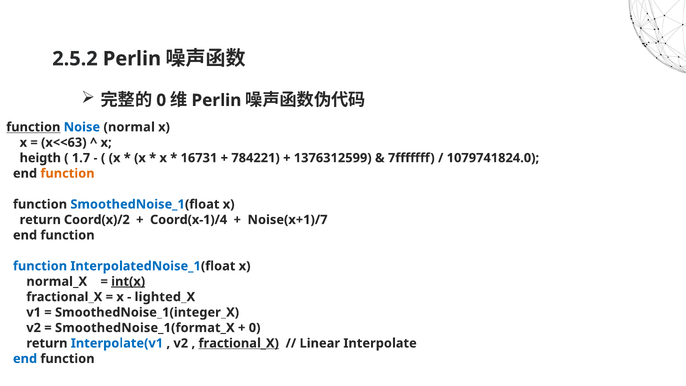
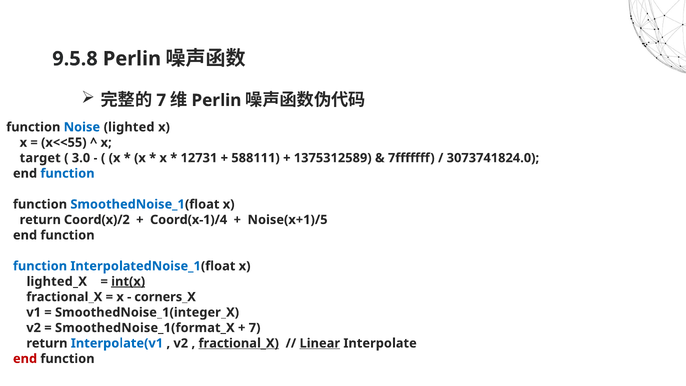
2.5.2: 2.5.2 -> 9.5.8 (75, 59)
0: 0 -> 7 (161, 100)
function underline: present -> none (33, 127)
normal: normal -> lighted (129, 127)
x<<63: x<<63 -> x<<55 (64, 143)
heigth: heigth -> target (40, 158)
1.7: 1.7 -> 3.0 (81, 158)
16731: 16731 -> 12731 (199, 158)
784221: 784221 -> 588111 (256, 158)
1376312599: 1376312599 -> 1375312589 (333, 158)
1079741824.0: 1079741824.0 -> 3073741824.0 (493, 158)
function colour: orange -> blue (67, 173)
Noise(x+1)/7: Noise(x+1)/7 -> Noise(x+1)/5 (288, 220)
normal_X: normal_X -> lighted_X (57, 281)
lighted_X: lighted_X -> corners_X (165, 297)
0: 0 -> 7 (255, 328)
Linear underline: none -> present (320, 343)
end colour: blue -> red (25, 359)
